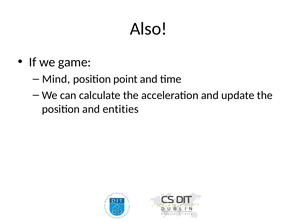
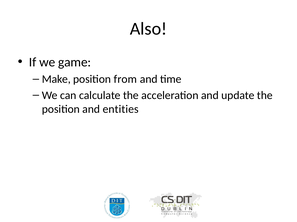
Mind: Mind -> Make (56, 79)
point: point -> from (125, 79)
